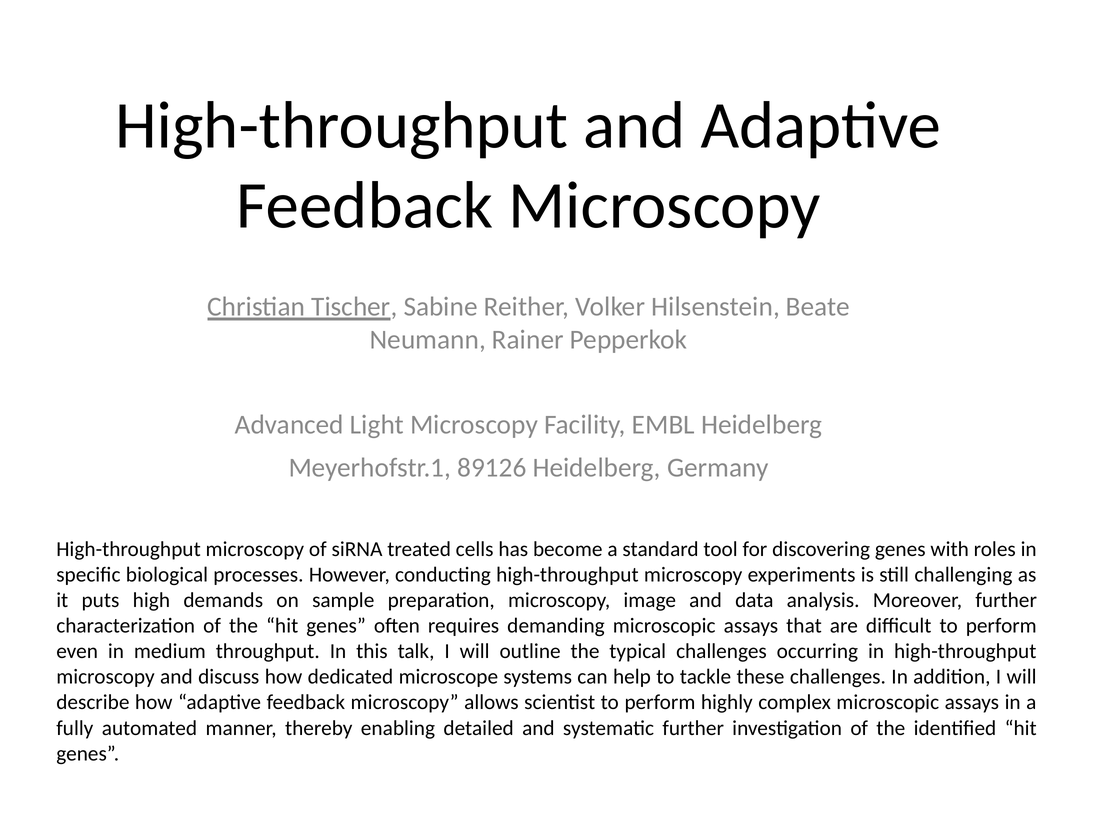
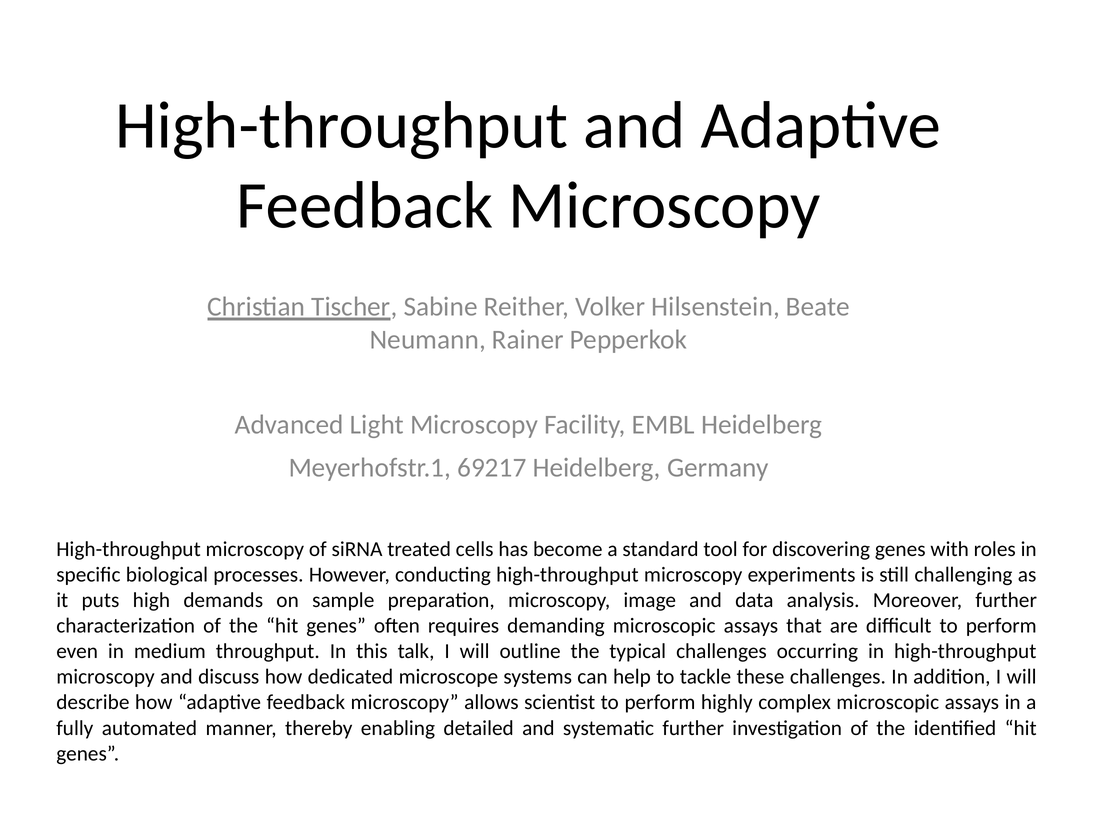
89126: 89126 -> 69217 (492, 467)
